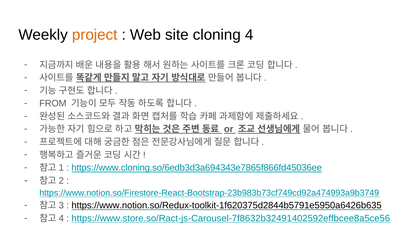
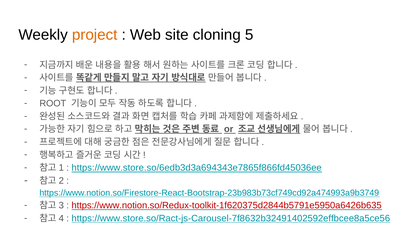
4: 4 -> 5 (249, 35)
FROM: FROM -> ROOT (53, 103)
https://www.cloning.so/6edb3d3a694343e7865f866fd45036ee: https://www.cloning.so/6edb3d3a694343e7865f866fd45036ee -> https://www.store.so/6edb3d3a694343e7865f866fd45036ee (197, 168)
https://www.notion.so/Redux-toolkit-1f620375d2844b5791e5950a6426b635 colour: black -> red (227, 205)
